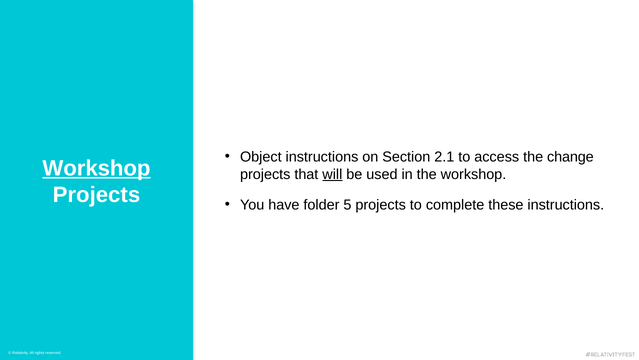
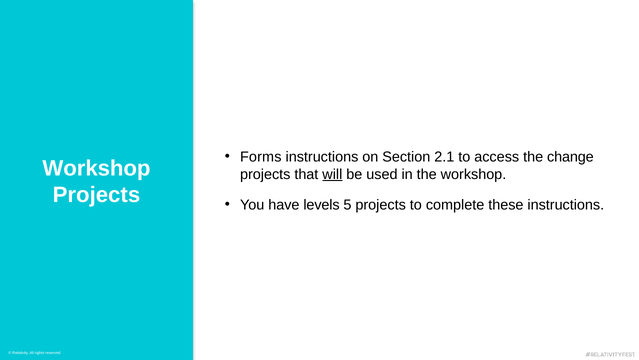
Object: Object -> Forms (261, 157)
Workshop underline: present -> none (96, 168)
folder: folder -> levels (322, 205)
